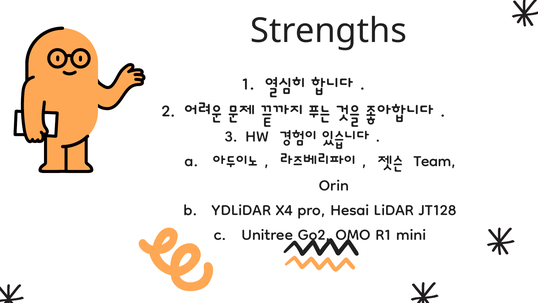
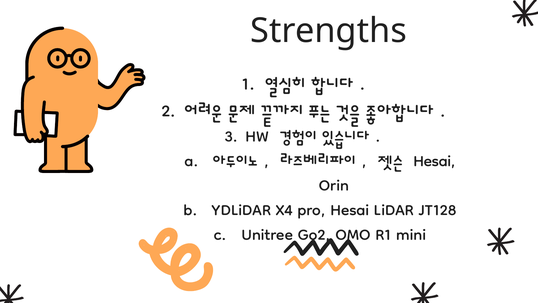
Team: Team -> Hesai (435, 158)
